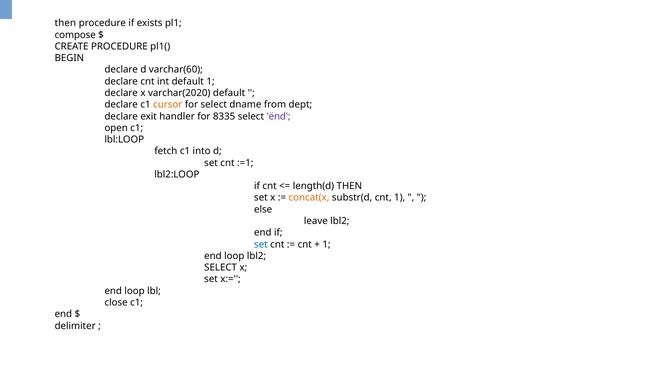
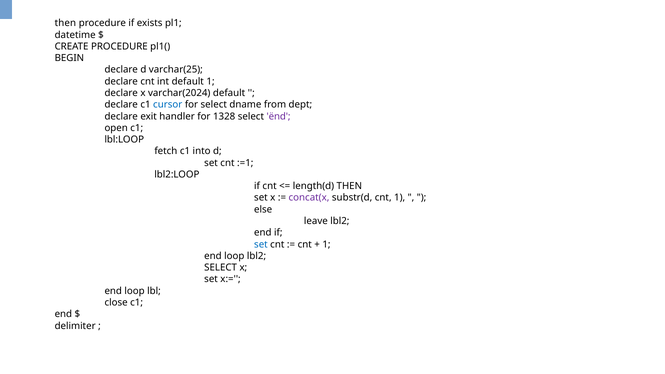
compose: compose -> datetime (75, 35)
varchar(60: varchar(60 -> varchar(25 (176, 70)
varchar(2020: varchar(2020 -> varchar(2024 (179, 93)
cursor colour: orange -> blue (168, 105)
8335: 8335 -> 1328 (224, 116)
concat(x colour: orange -> purple (309, 198)
